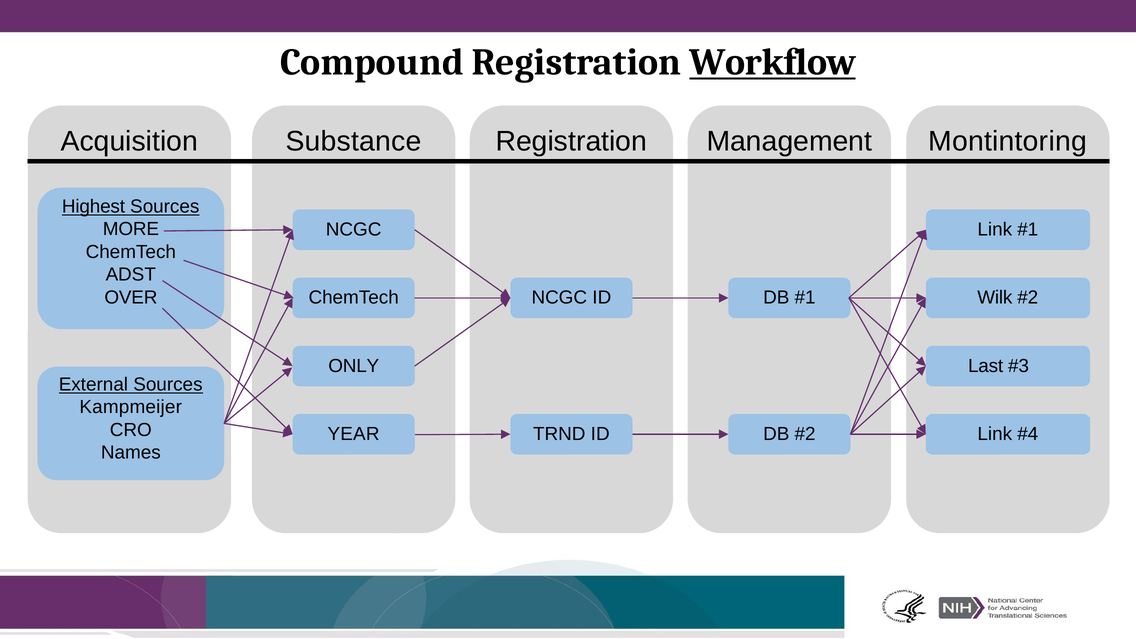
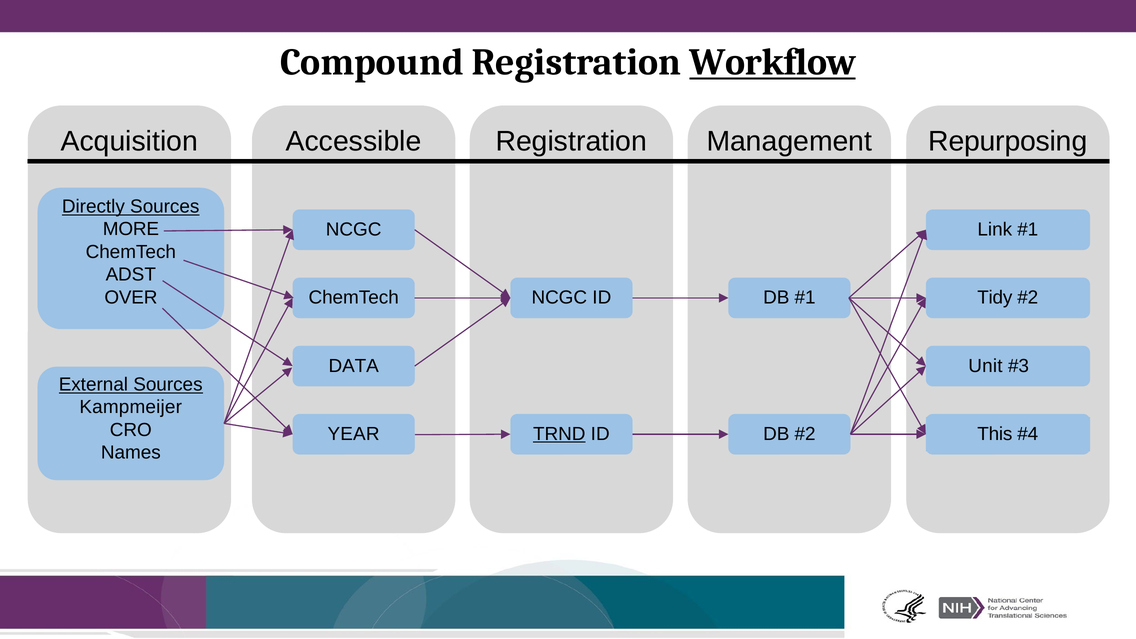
Substance: Substance -> Accessible (354, 141)
Montintoring: Montintoring -> Repurposing (1008, 141)
Highest: Highest -> Directly (93, 207)
Wilk: Wilk -> Tidy (995, 298)
ONLY: ONLY -> DATA (354, 366)
Last: Last -> Unit (985, 366)
TRND underline: none -> present (559, 434)
Link: Link -> This (995, 434)
